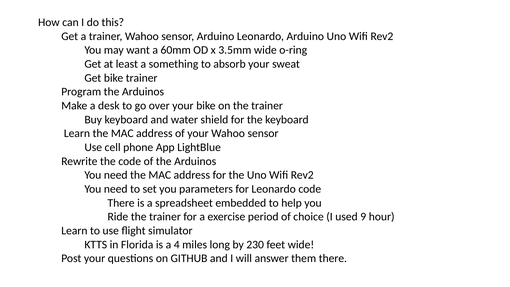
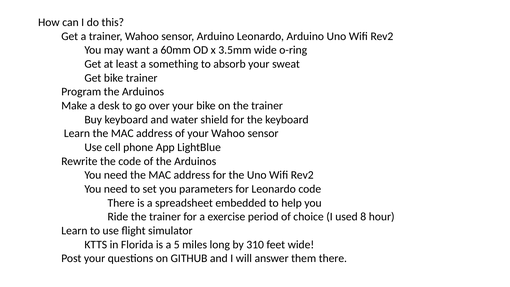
9: 9 -> 8 (363, 217)
4: 4 -> 5 (177, 244)
230: 230 -> 310 (255, 244)
